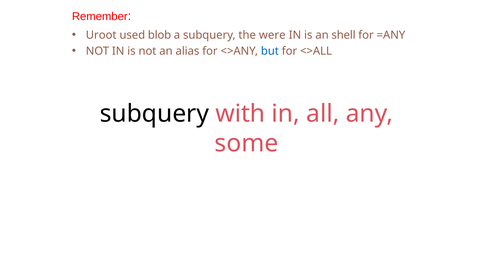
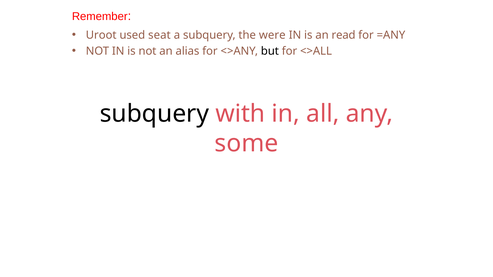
blob: blob -> seat (159, 35)
shell: shell -> read (344, 35)
but colour: blue -> black (270, 51)
